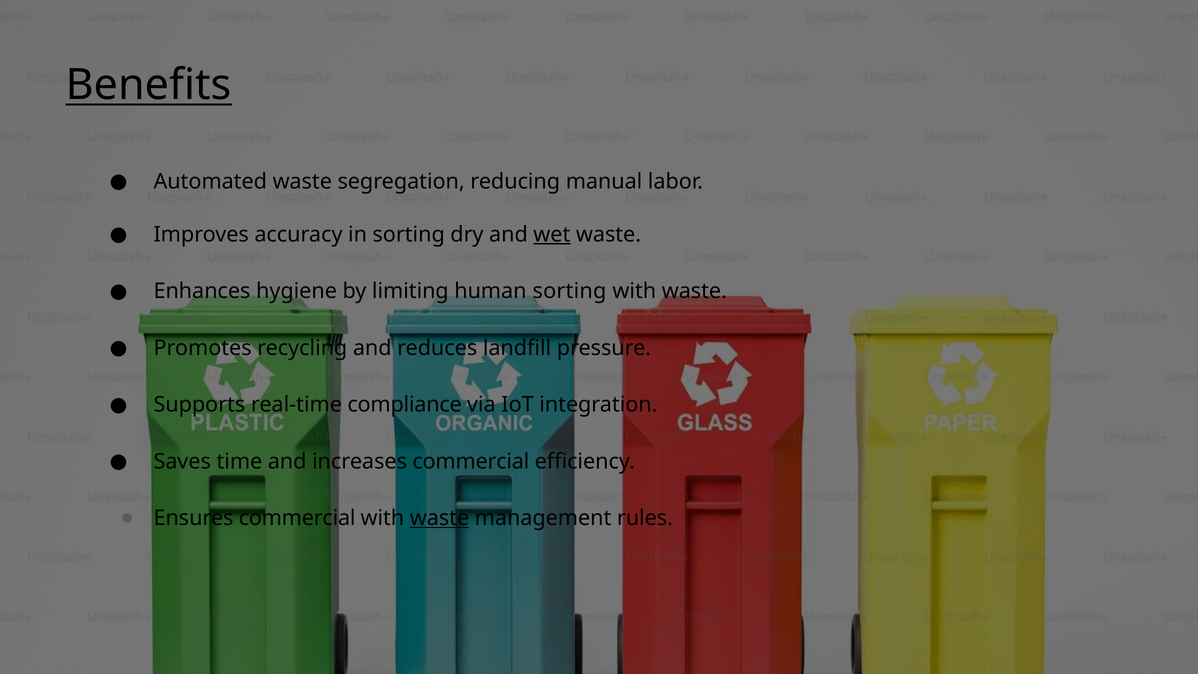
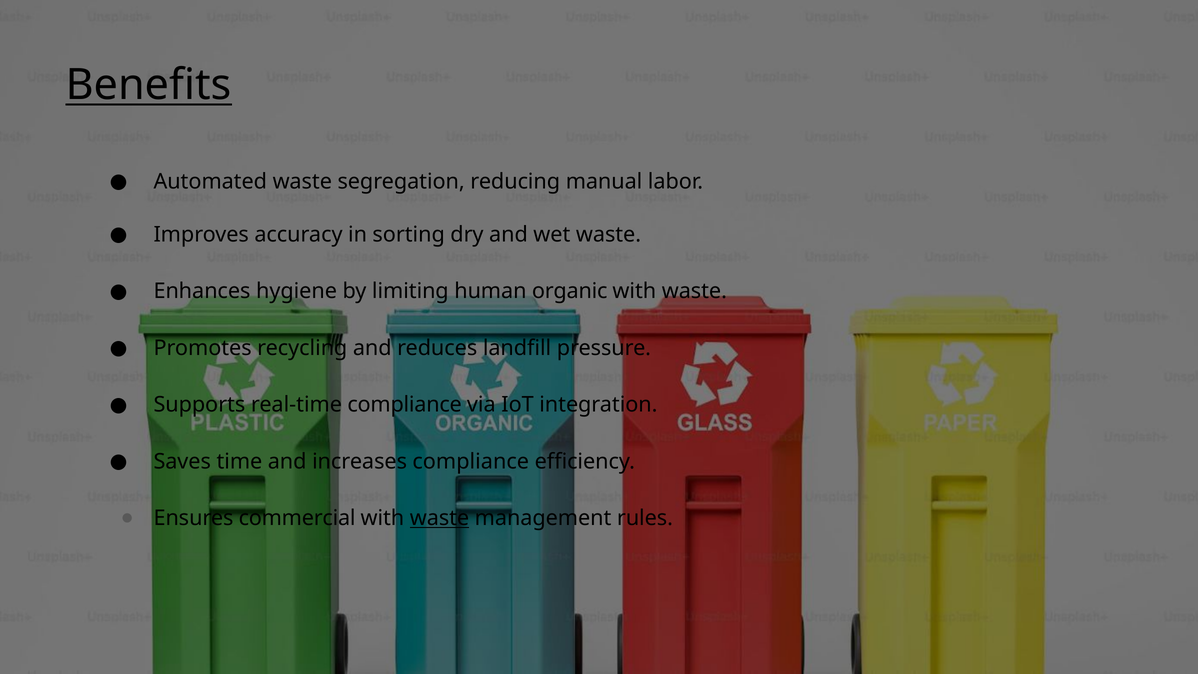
wet underline: present -> none (552, 234)
human sorting: sorting -> organic (570, 291)
increases commercial: commercial -> compliance (471, 461)
